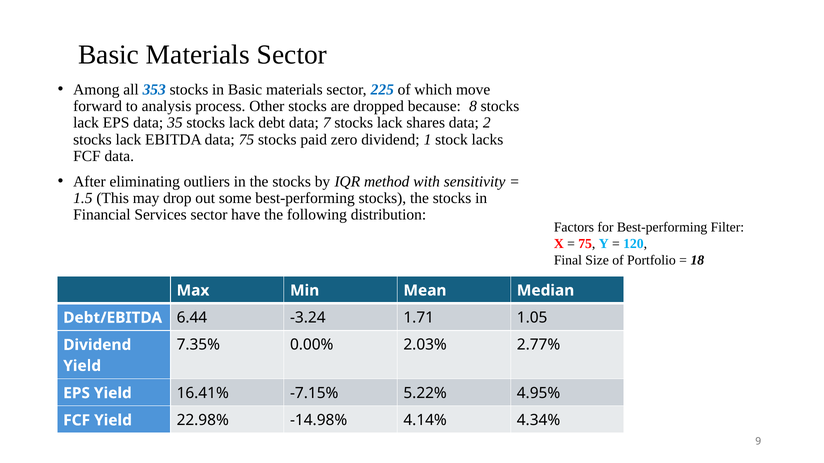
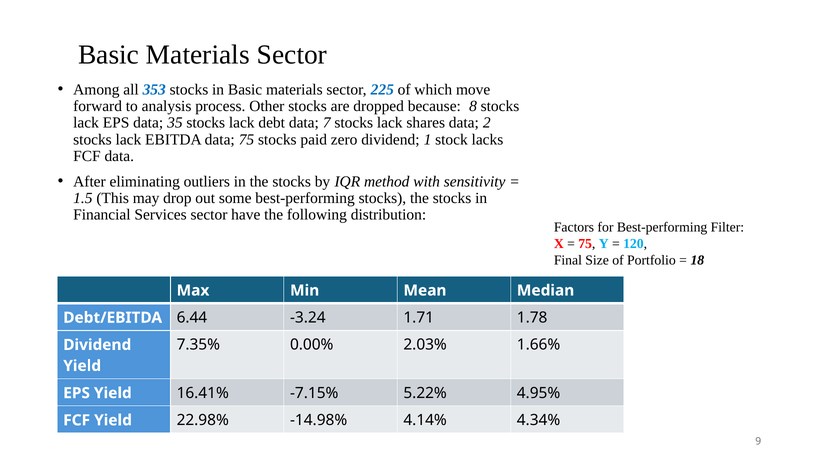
1.05: 1.05 -> 1.78 (532, 318)
2.77%: 2.77% -> 1.66% (539, 345)
